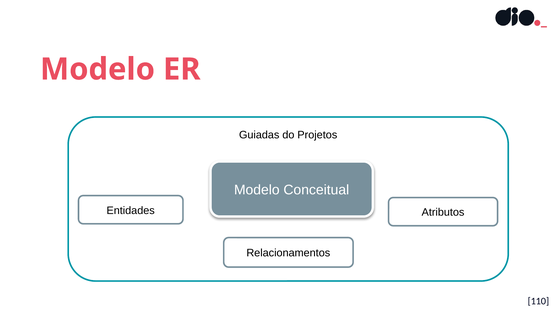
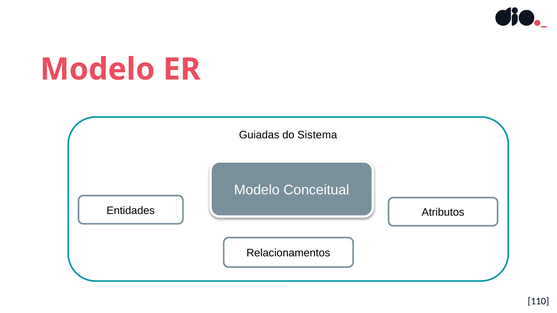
Projetos: Projetos -> Sistema (317, 135)
